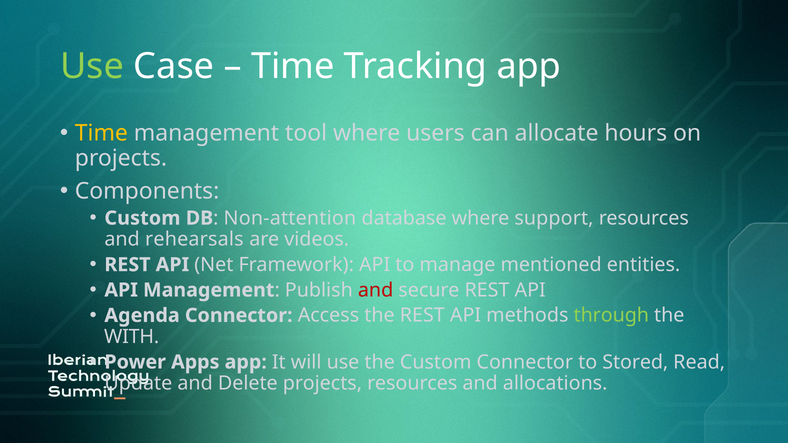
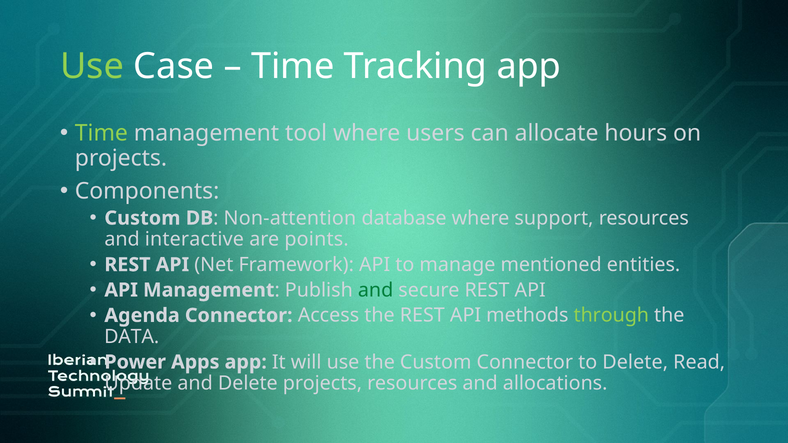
Time colour: yellow -> light green (101, 133)
rehearsals: rehearsals -> interactive (194, 240)
videos: videos -> points (317, 240)
and colour: red -> green (376, 290)
WITH: WITH -> DATA (132, 337)
to Stored: Stored -> Delete (635, 362)
